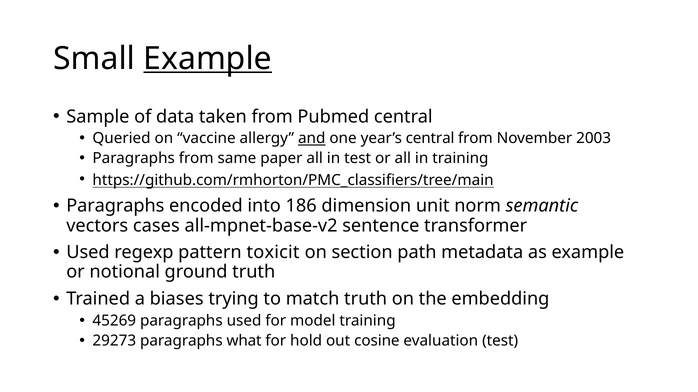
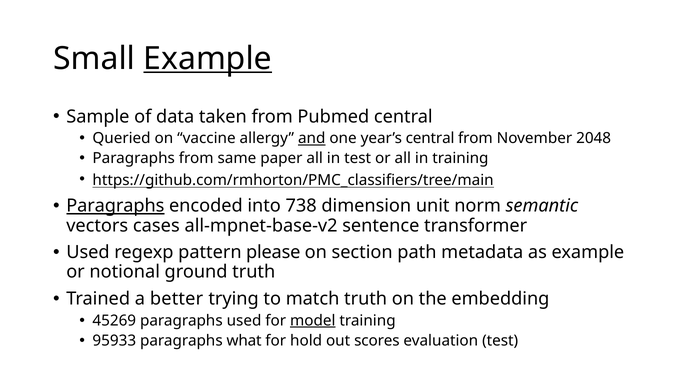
2003: 2003 -> 2048 (594, 139)
Paragraphs underline: none -> present (115, 206)
186: 186 -> 738 (301, 206)
toxicit: toxicit -> please (273, 253)
biases: biases -> better (177, 299)
model underline: none -> present (313, 321)
29273: 29273 -> 95933 (114, 341)
cosine: cosine -> scores (377, 341)
